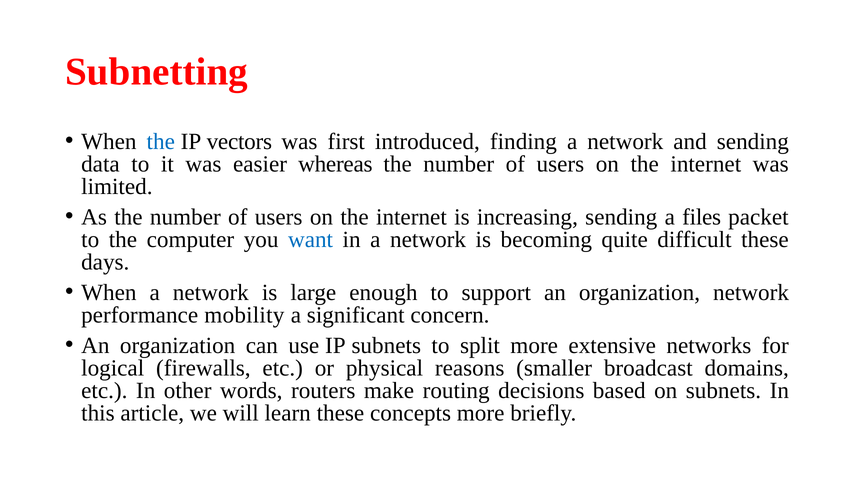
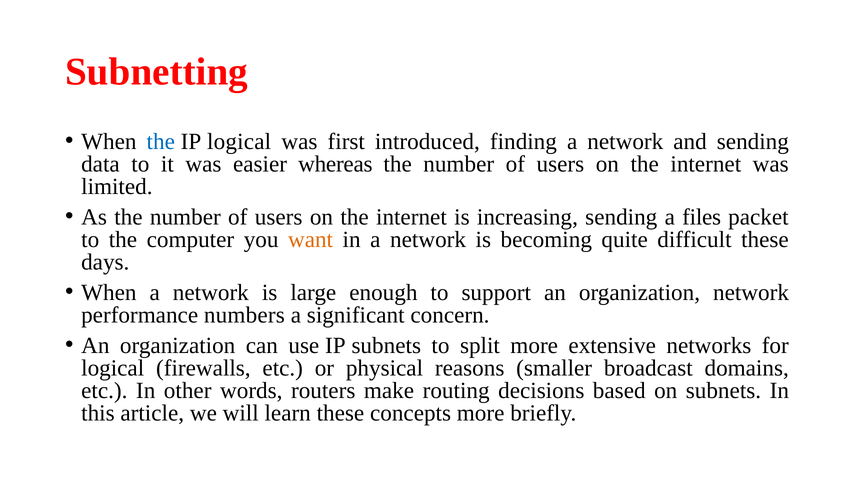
IP vectors: vectors -> logical (239, 142)
want colour: blue -> orange (311, 240)
mobility: mobility -> numbers (244, 315)
